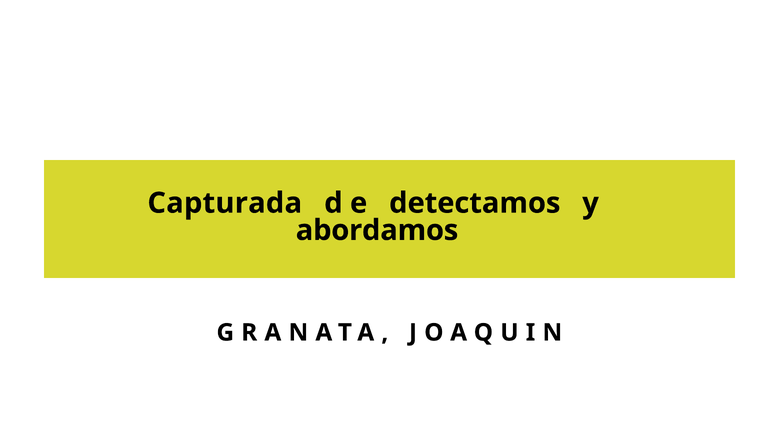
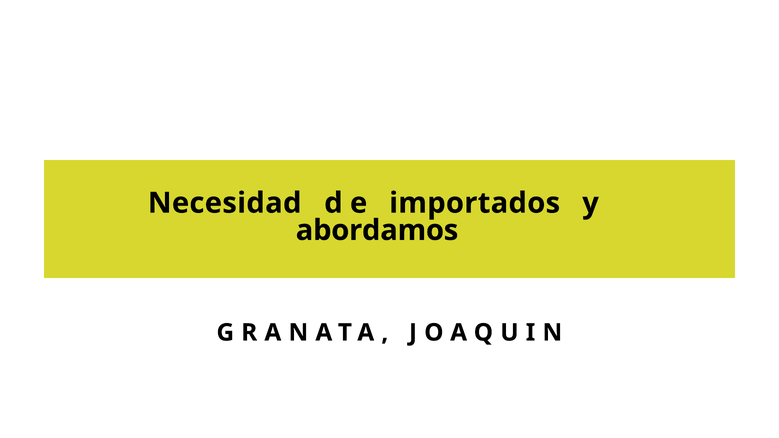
Capturada: Capturada -> Necesidad (225, 203)
detectamos: detectamos -> importados (475, 203)
